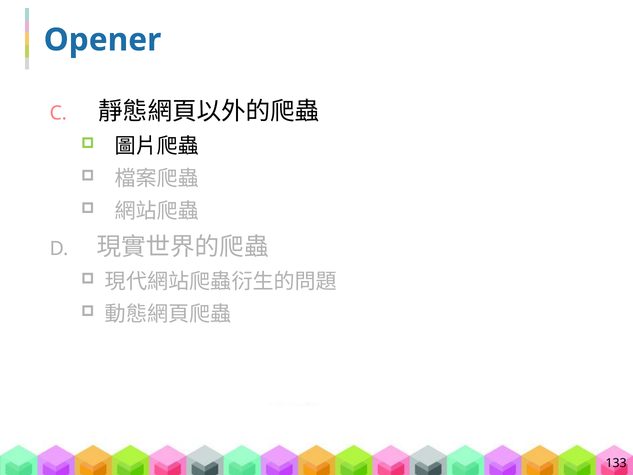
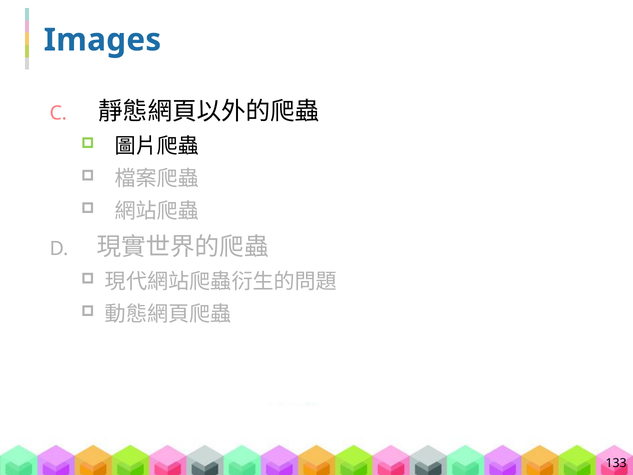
Opener: Opener -> Images (102, 40)
